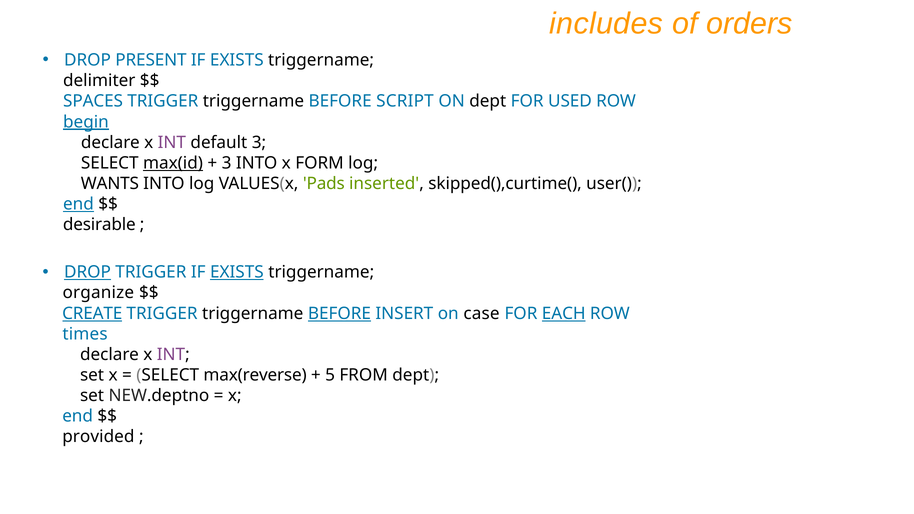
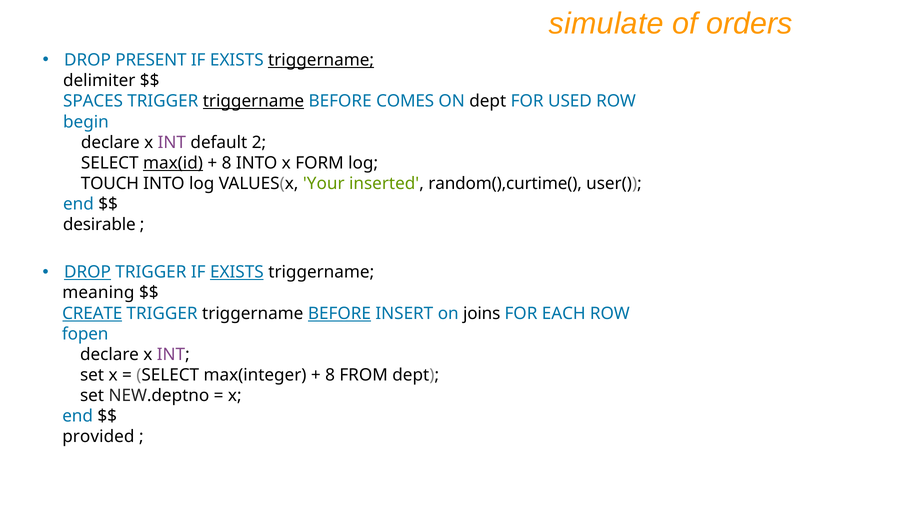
includes: includes -> simulate (606, 24)
triggername underline: none -> present (321, 60)
triggername underline: none -> present (253, 101)
SCRIPT: SCRIPT -> COMES (405, 101)
begin underline: present -> none (86, 122)
default 3: 3 -> 2 (259, 142)
3: 3 -> 8 (227, 163)
WANTS: WANTS -> TOUCH (110, 184)
Pads: Pads -> Your (324, 184)
skipped(),curtime(: skipped(),curtime( -> random(),curtime( (505, 184)
end underline: present -> none (78, 204)
organize: organize -> meaning (98, 293)
case: case -> joins (482, 313)
EACH underline: present -> none (564, 313)
times: times -> fopen (85, 334)
max(reverse: max(reverse -> max(integer (255, 375)
5: 5 -> 8 (330, 375)
